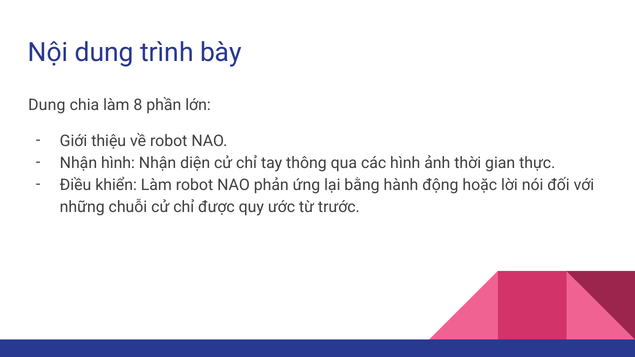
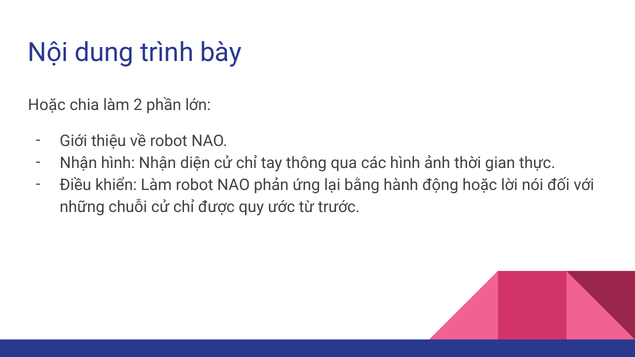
Dung: Dung -> Hoặc (47, 105)
8: 8 -> 2 (138, 105)
